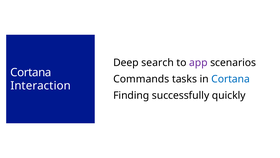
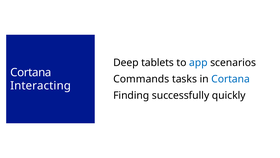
search: search -> tablets (158, 62)
app colour: purple -> blue (198, 62)
Interaction: Interaction -> Interacting (41, 85)
